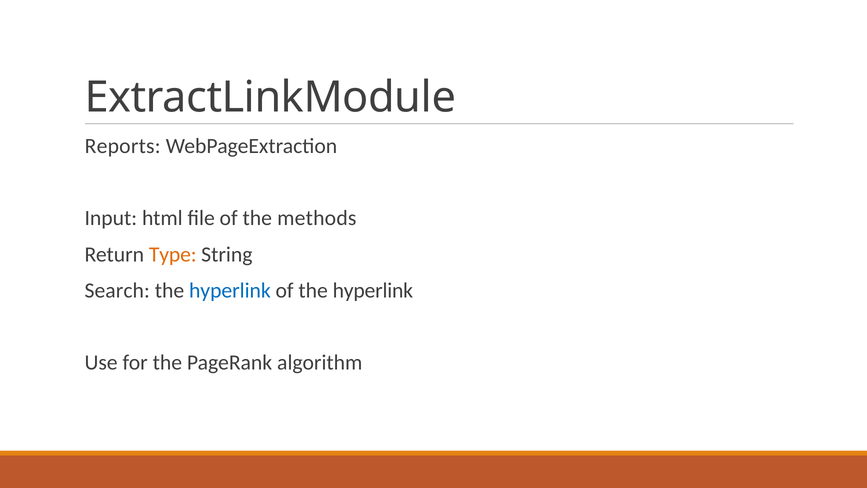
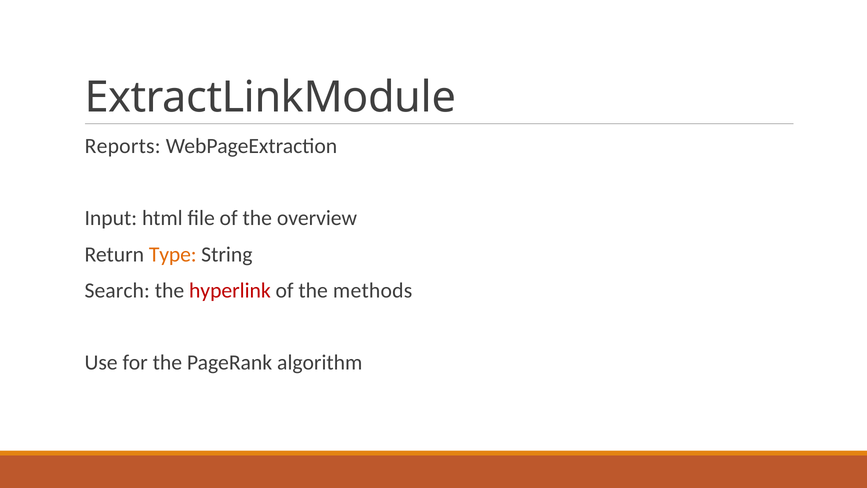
methods: methods -> overview (317, 218)
hyperlink colour: blue -> red (230, 290)
of the hyperlink: hyperlink -> methods (373, 290)
